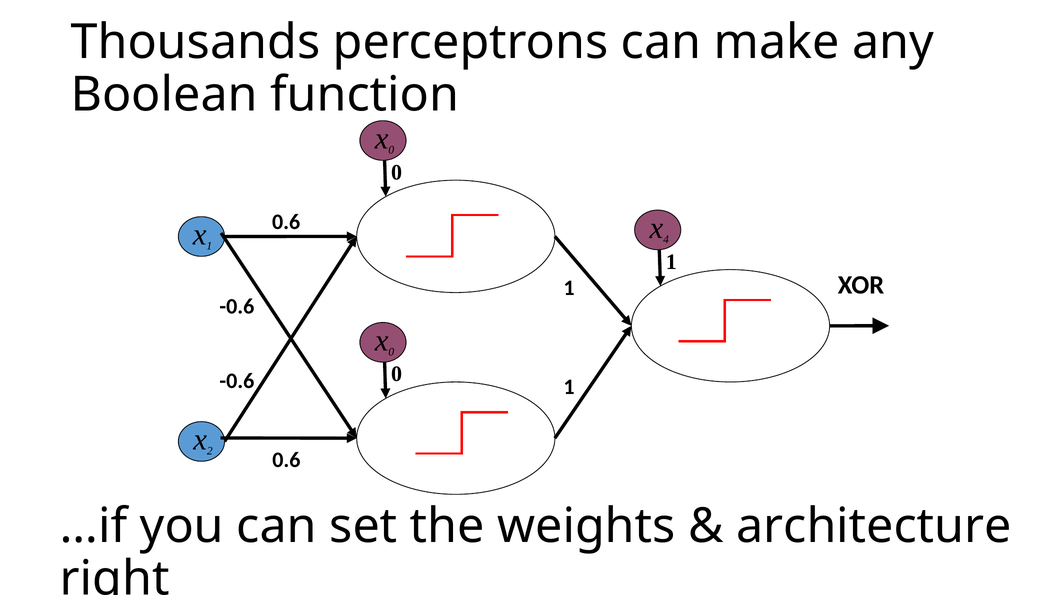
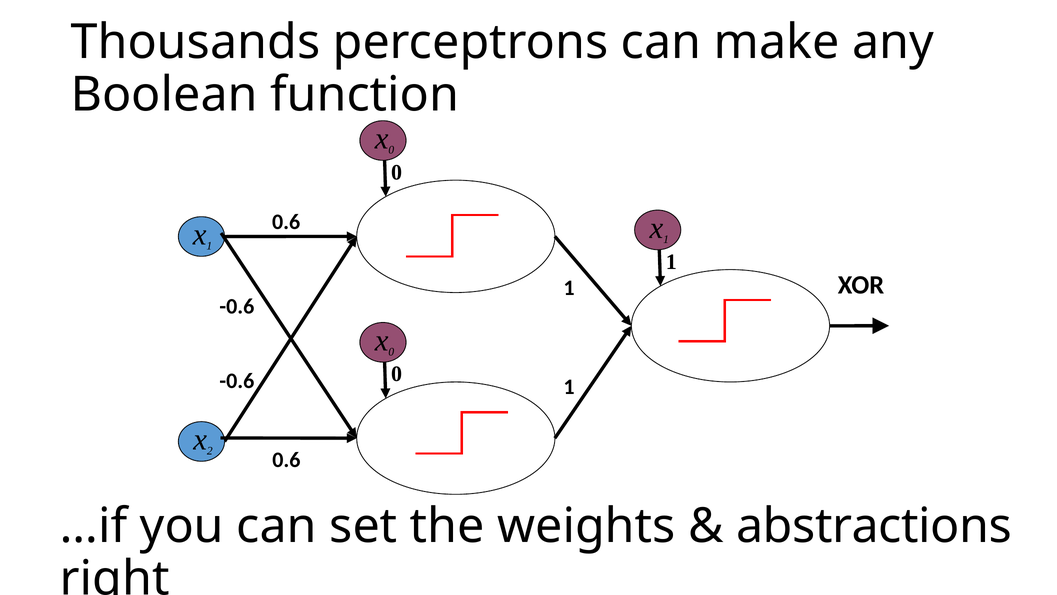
4: 4 -> 1 (666, 239)
architecture: architecture -> abstractions (874, 526)
